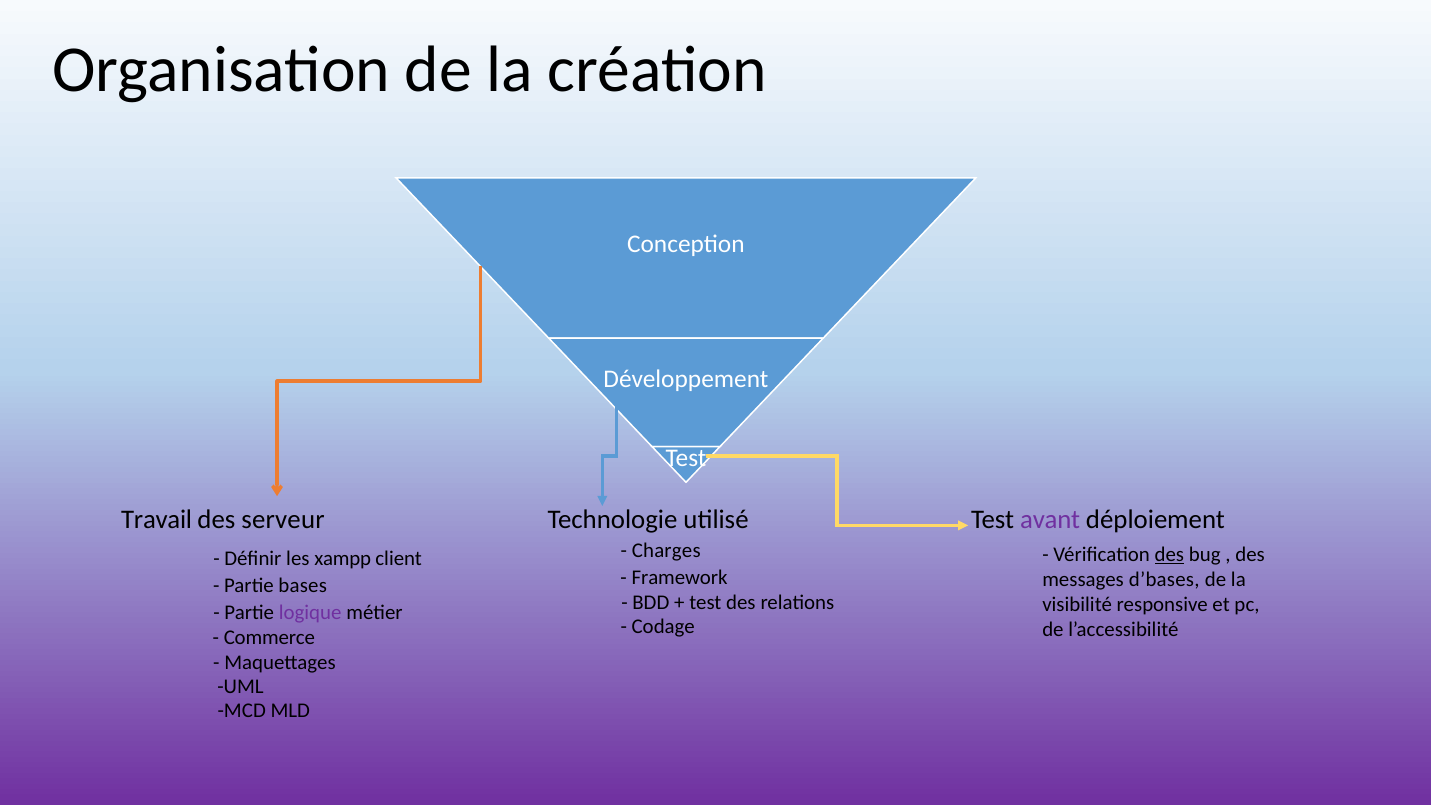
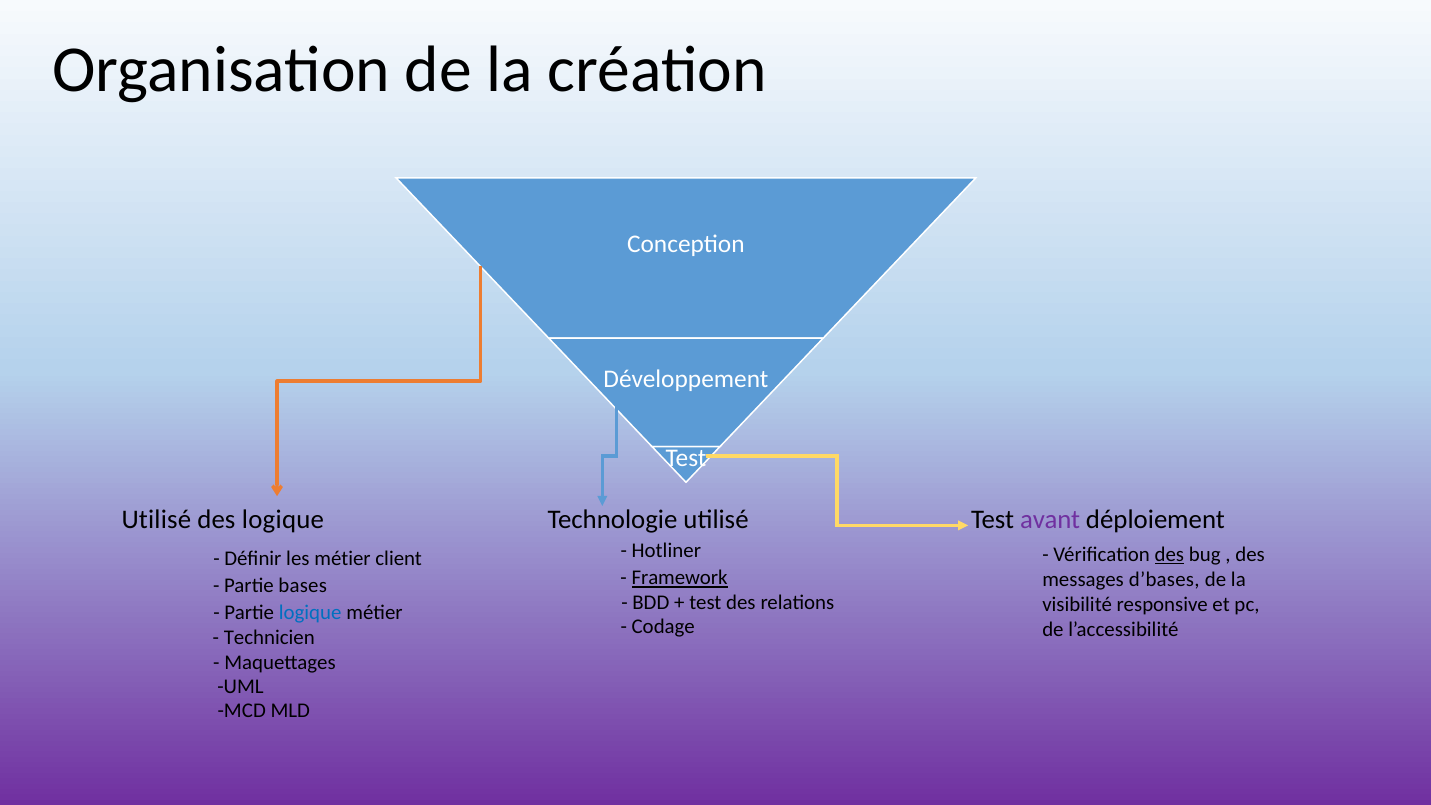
Travail: Travail -> Utilisé (156, 519)
des serveur: serveur -> logique (283, 519)
Charges: Charges -> Hotliner (666, 550)
les xampp: xampp -> métier (343, 559)
Framework underline: none -> present (680, 578)
logique colour: purple -> blue (310, 612)
Commerce: Commerce -> Technicien (269, 638)
